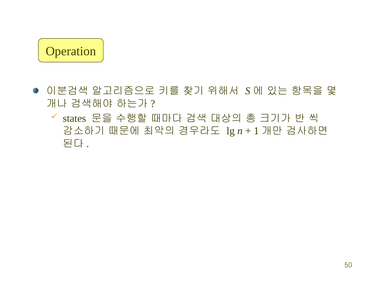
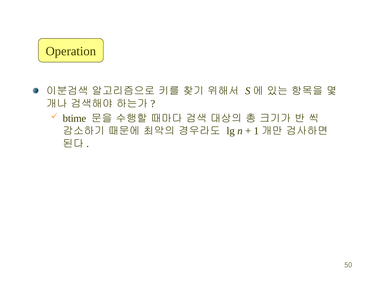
states: states -> btime (74, 118)
